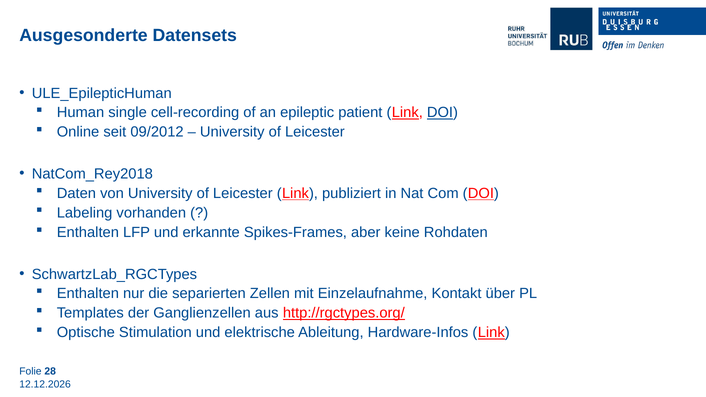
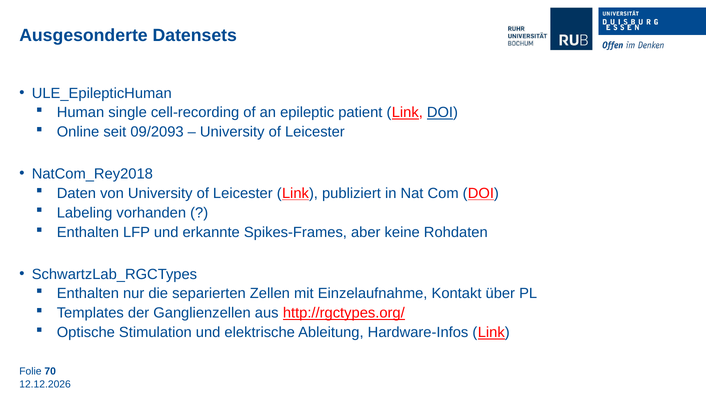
09/2012: 09/2012 -> 09/2093 (157, 132)
28: 28 -> 70 (50, 372)
